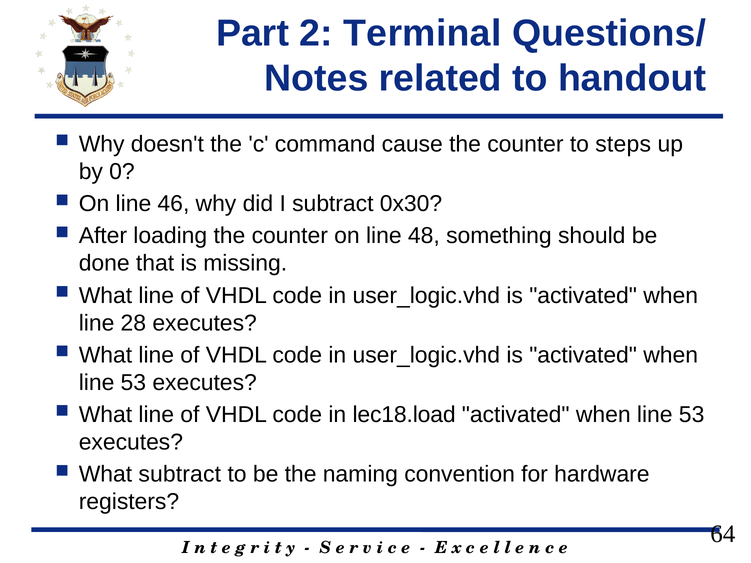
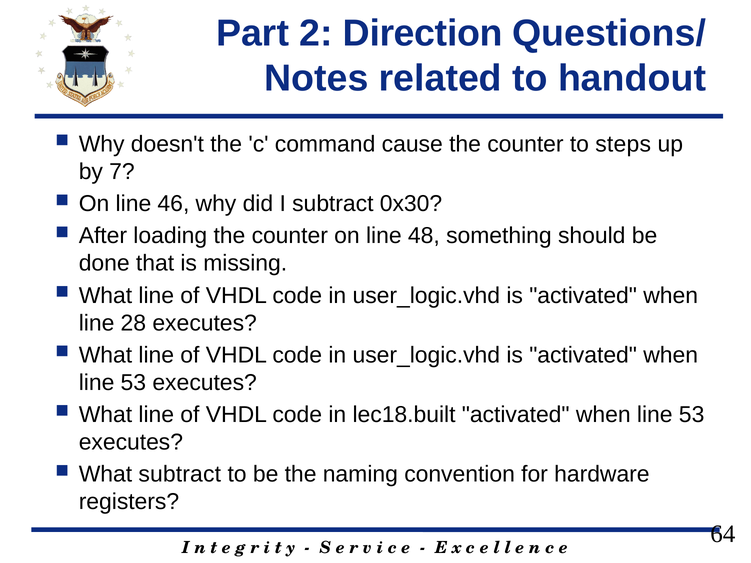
Terminal: Terminal -> Direction (423, 33)
0: 0 -> 7 (122, 172)
lec18.load: lec18.load -> lec18.built (404, 415)
